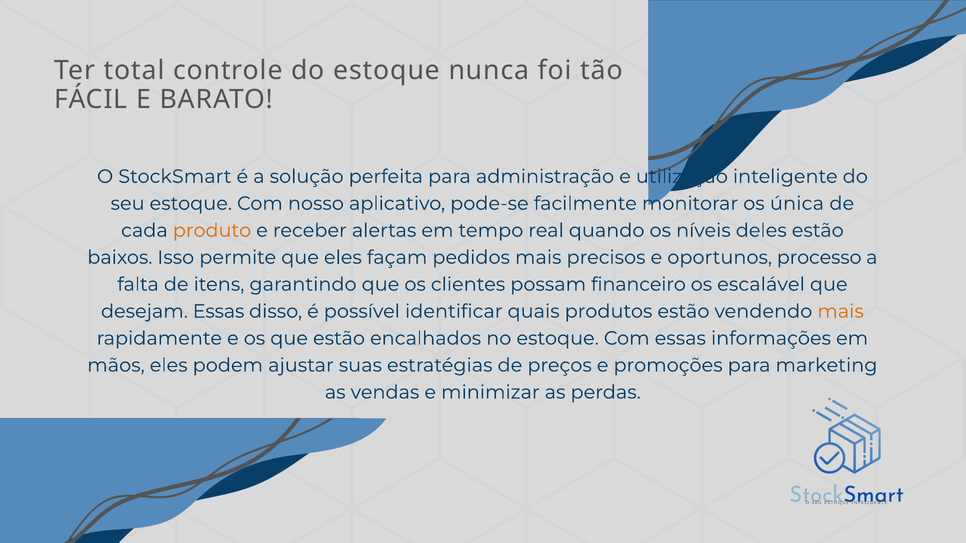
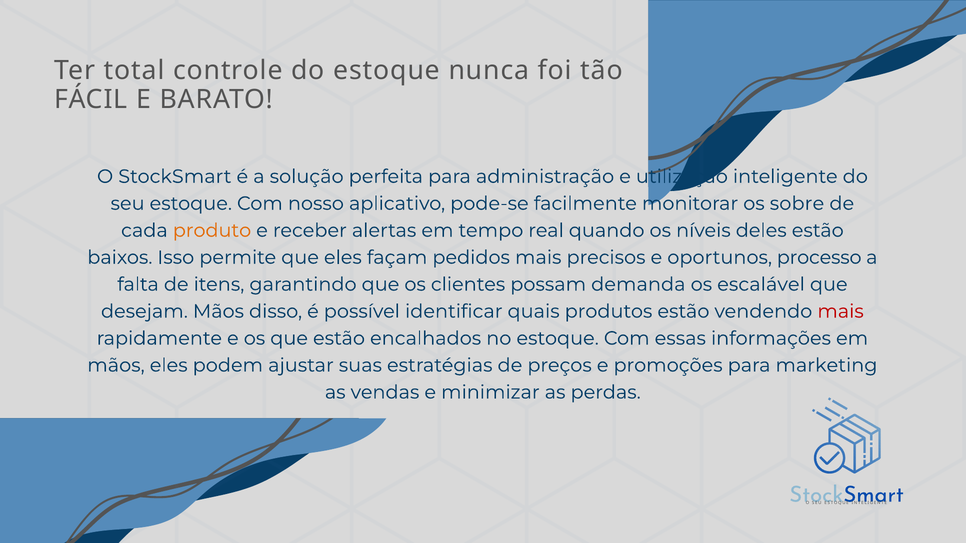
única: única -> sobre (797, 204)
financeiro: financeiro -> demanda (638, 285)
desejam Essas: Essas -> Mãos (218, 312)
mais colour: orange -> red (841, 312)
